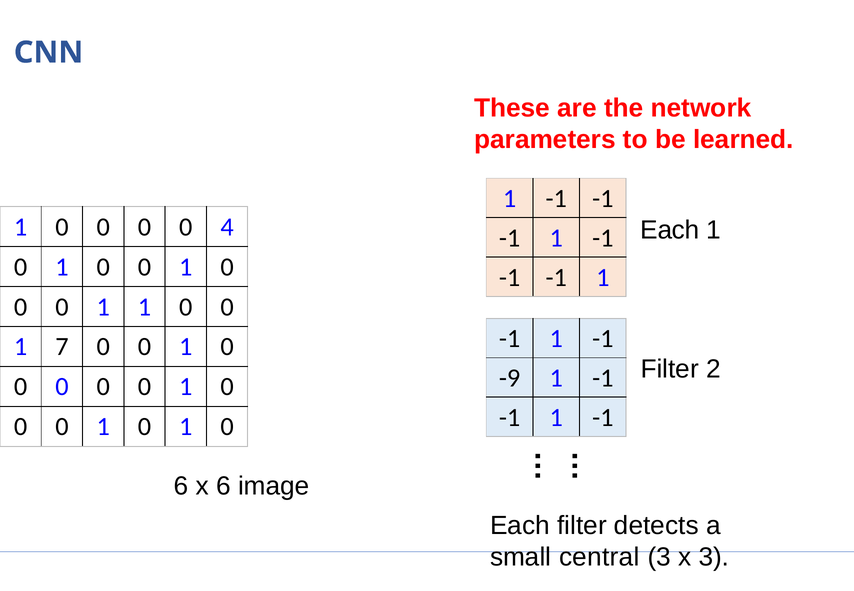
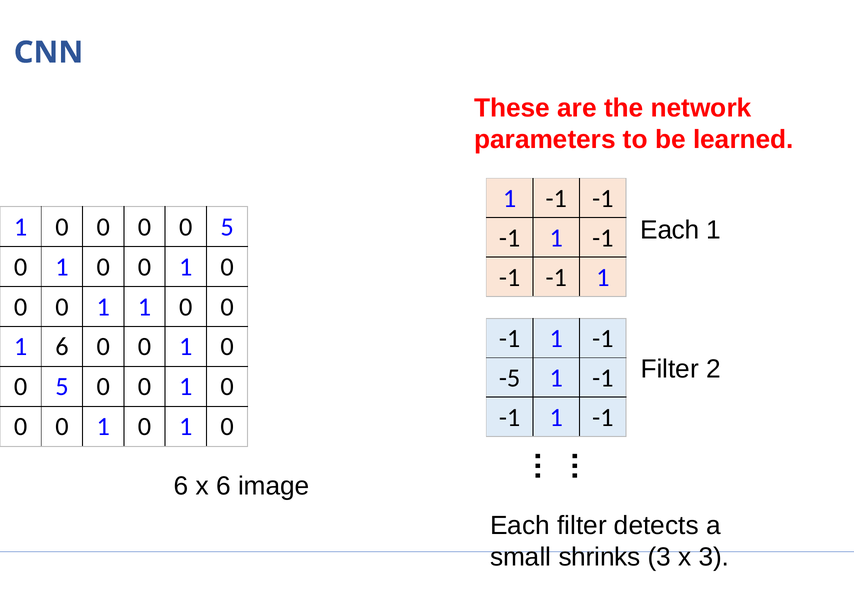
0 0 0 4: 4 -> 5 (227, 227)
1 7: 7 -> 6 (62, 347)
-9: -9 -> -5 (510, 378)
0: 0 -> 5 (62, 387)
central: central -> shrinks (600, 557)
